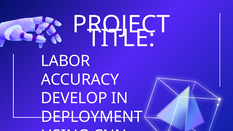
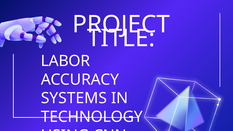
DEVELOP: DEVELOP -> SYSTEMS (74, 98)
DEPLOYMENT: DEPLOYMENT -> TECHNOLOGY (92, 117)
